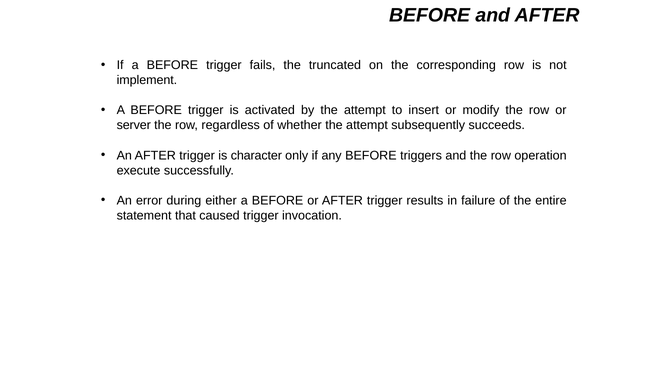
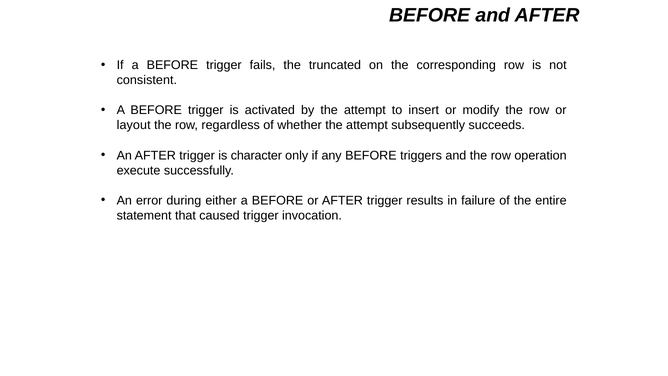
implement: implement -> consistent (147, 80)
server: server -> layout (134, 125)
